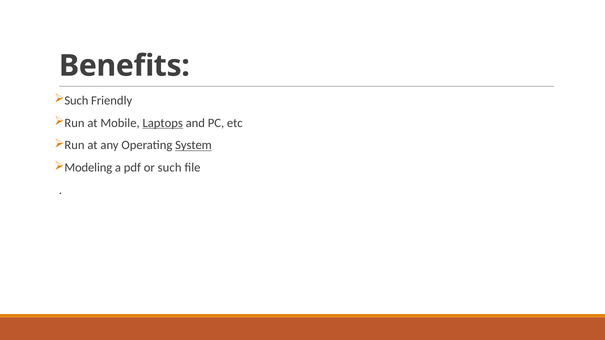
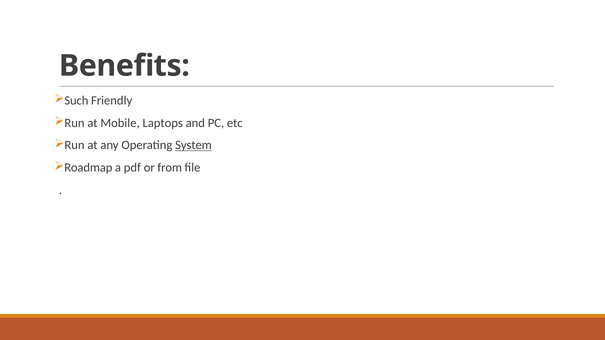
Laptops underline: present -> none (163, 123)
Modeling: Modeling -> Roadmap (88, 168)
or such: such -> from (170, 168)
